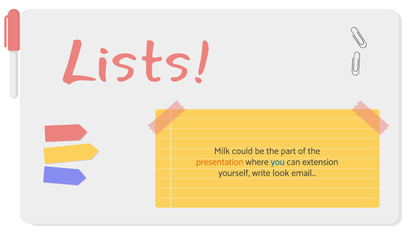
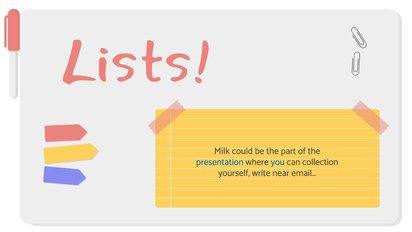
presentation colour: orange -> blue (220, 162)
extension: extension -> collection (320, 162)
look: look -> near (281, 173)
